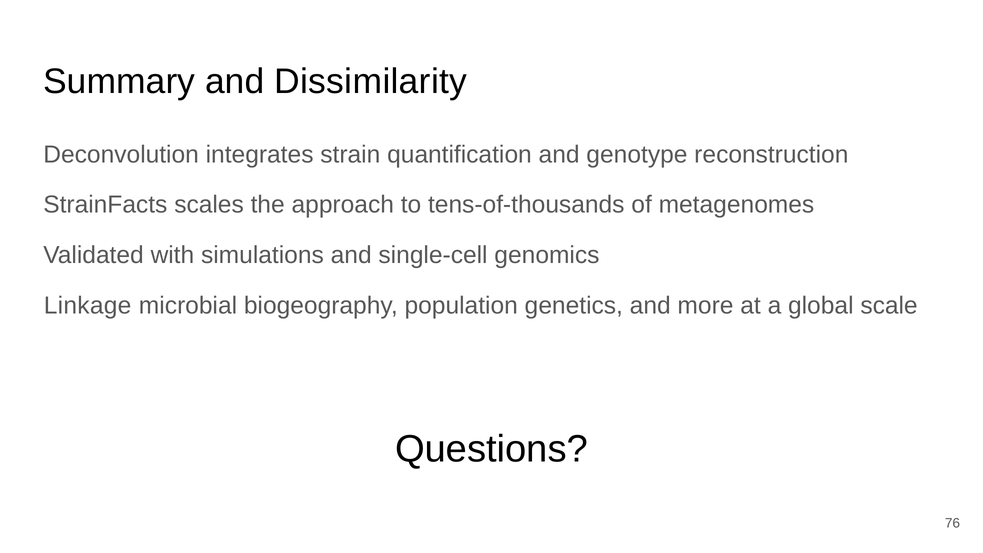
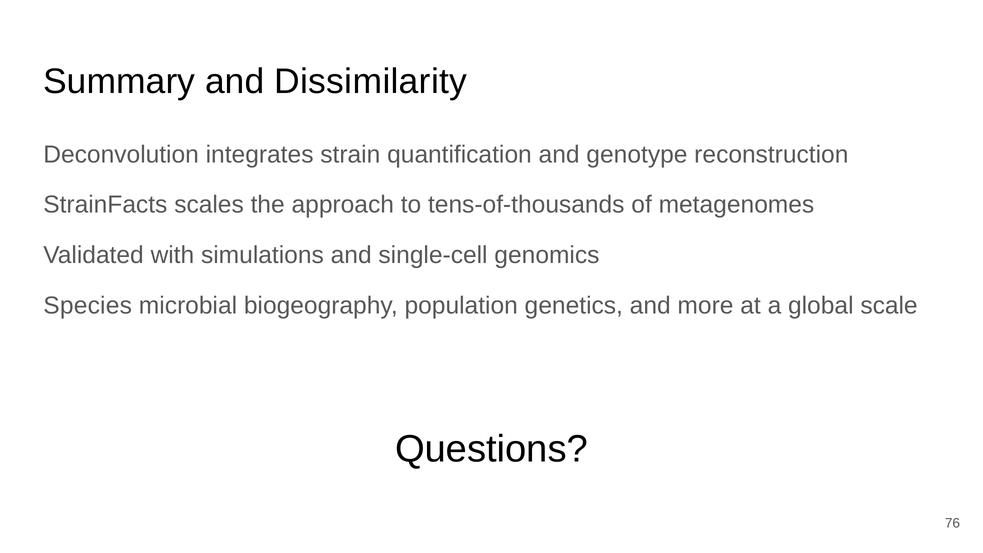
Linkage: Linkage -> Species (88, 305)
